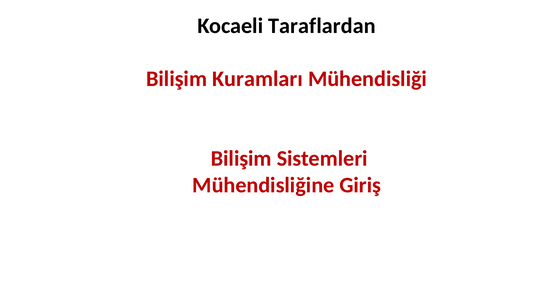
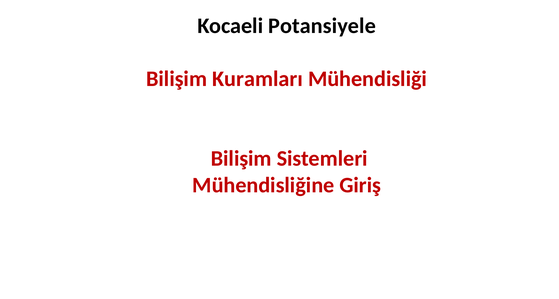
Taraflardan: Taraflardan -> Potansiyele (322, 26)
